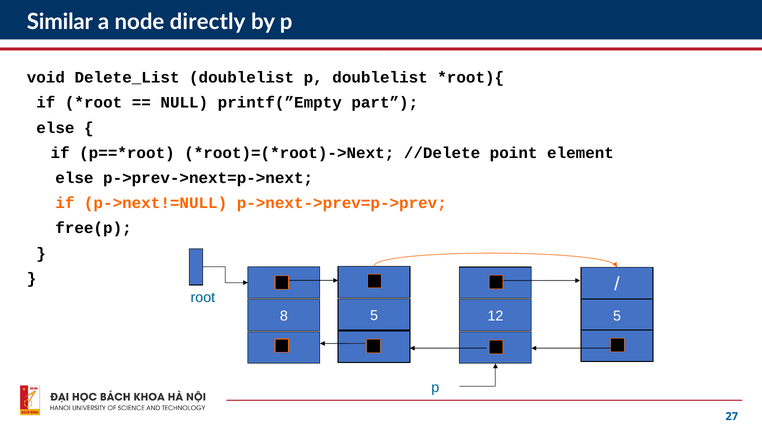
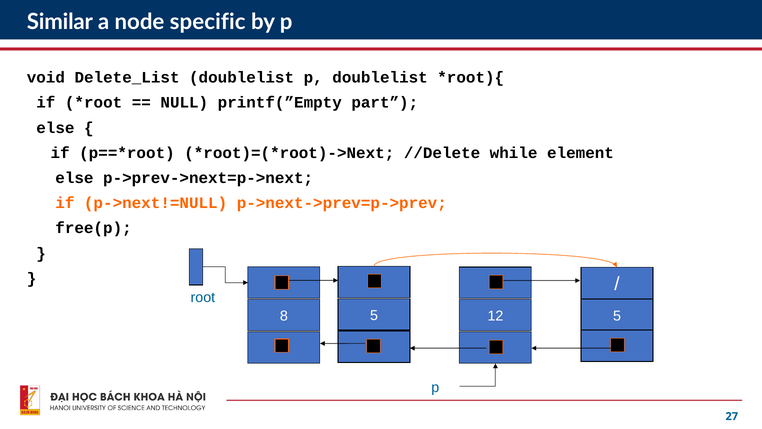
directly: directly -> specific (208, 22)
point: point -> while (514, 153)
